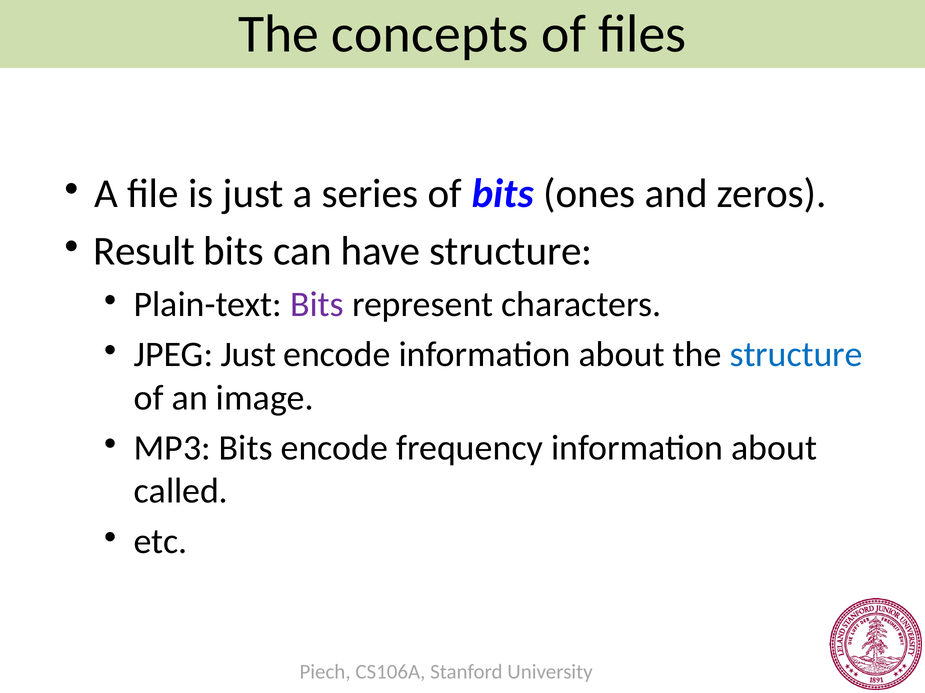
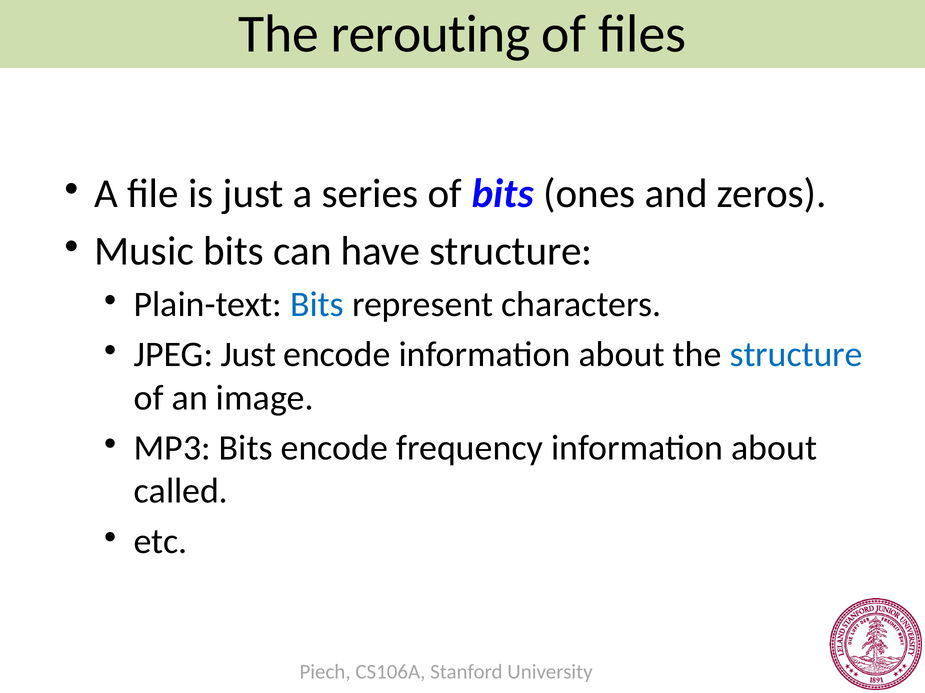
concepts: concepts -> rerouting (430, 34)
Result: Result -> Music (144, 252)
Bits colour: purple -> blue (317, 305)
